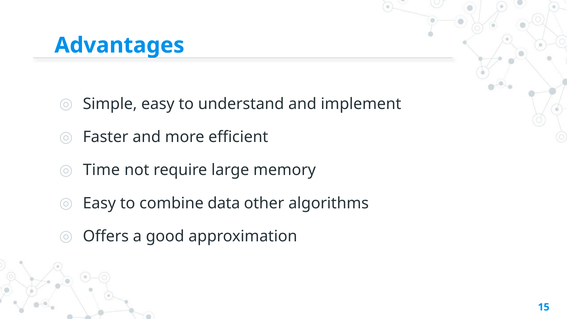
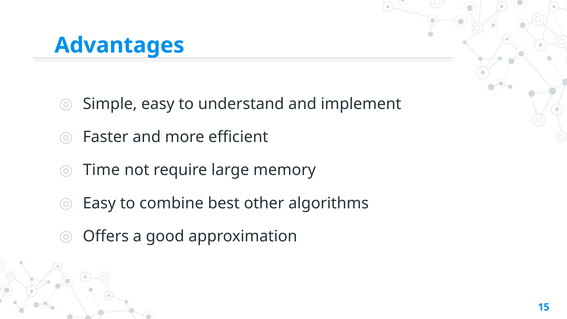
data: data -> best (224, 203)
